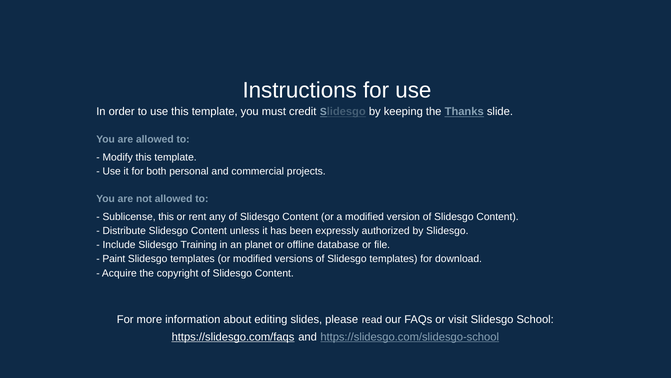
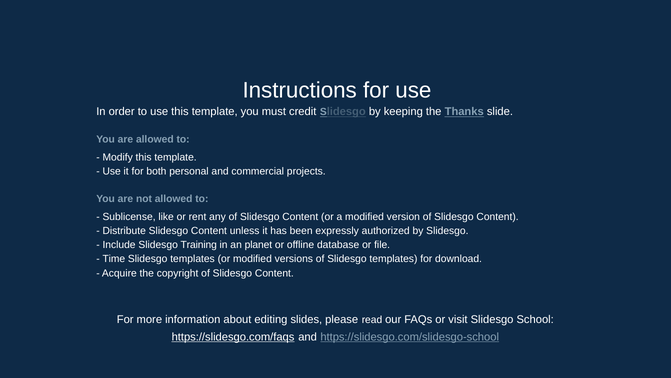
Sublicense this: this -> like (166, 216)
Paint: Paint -> Time (114, 259)
